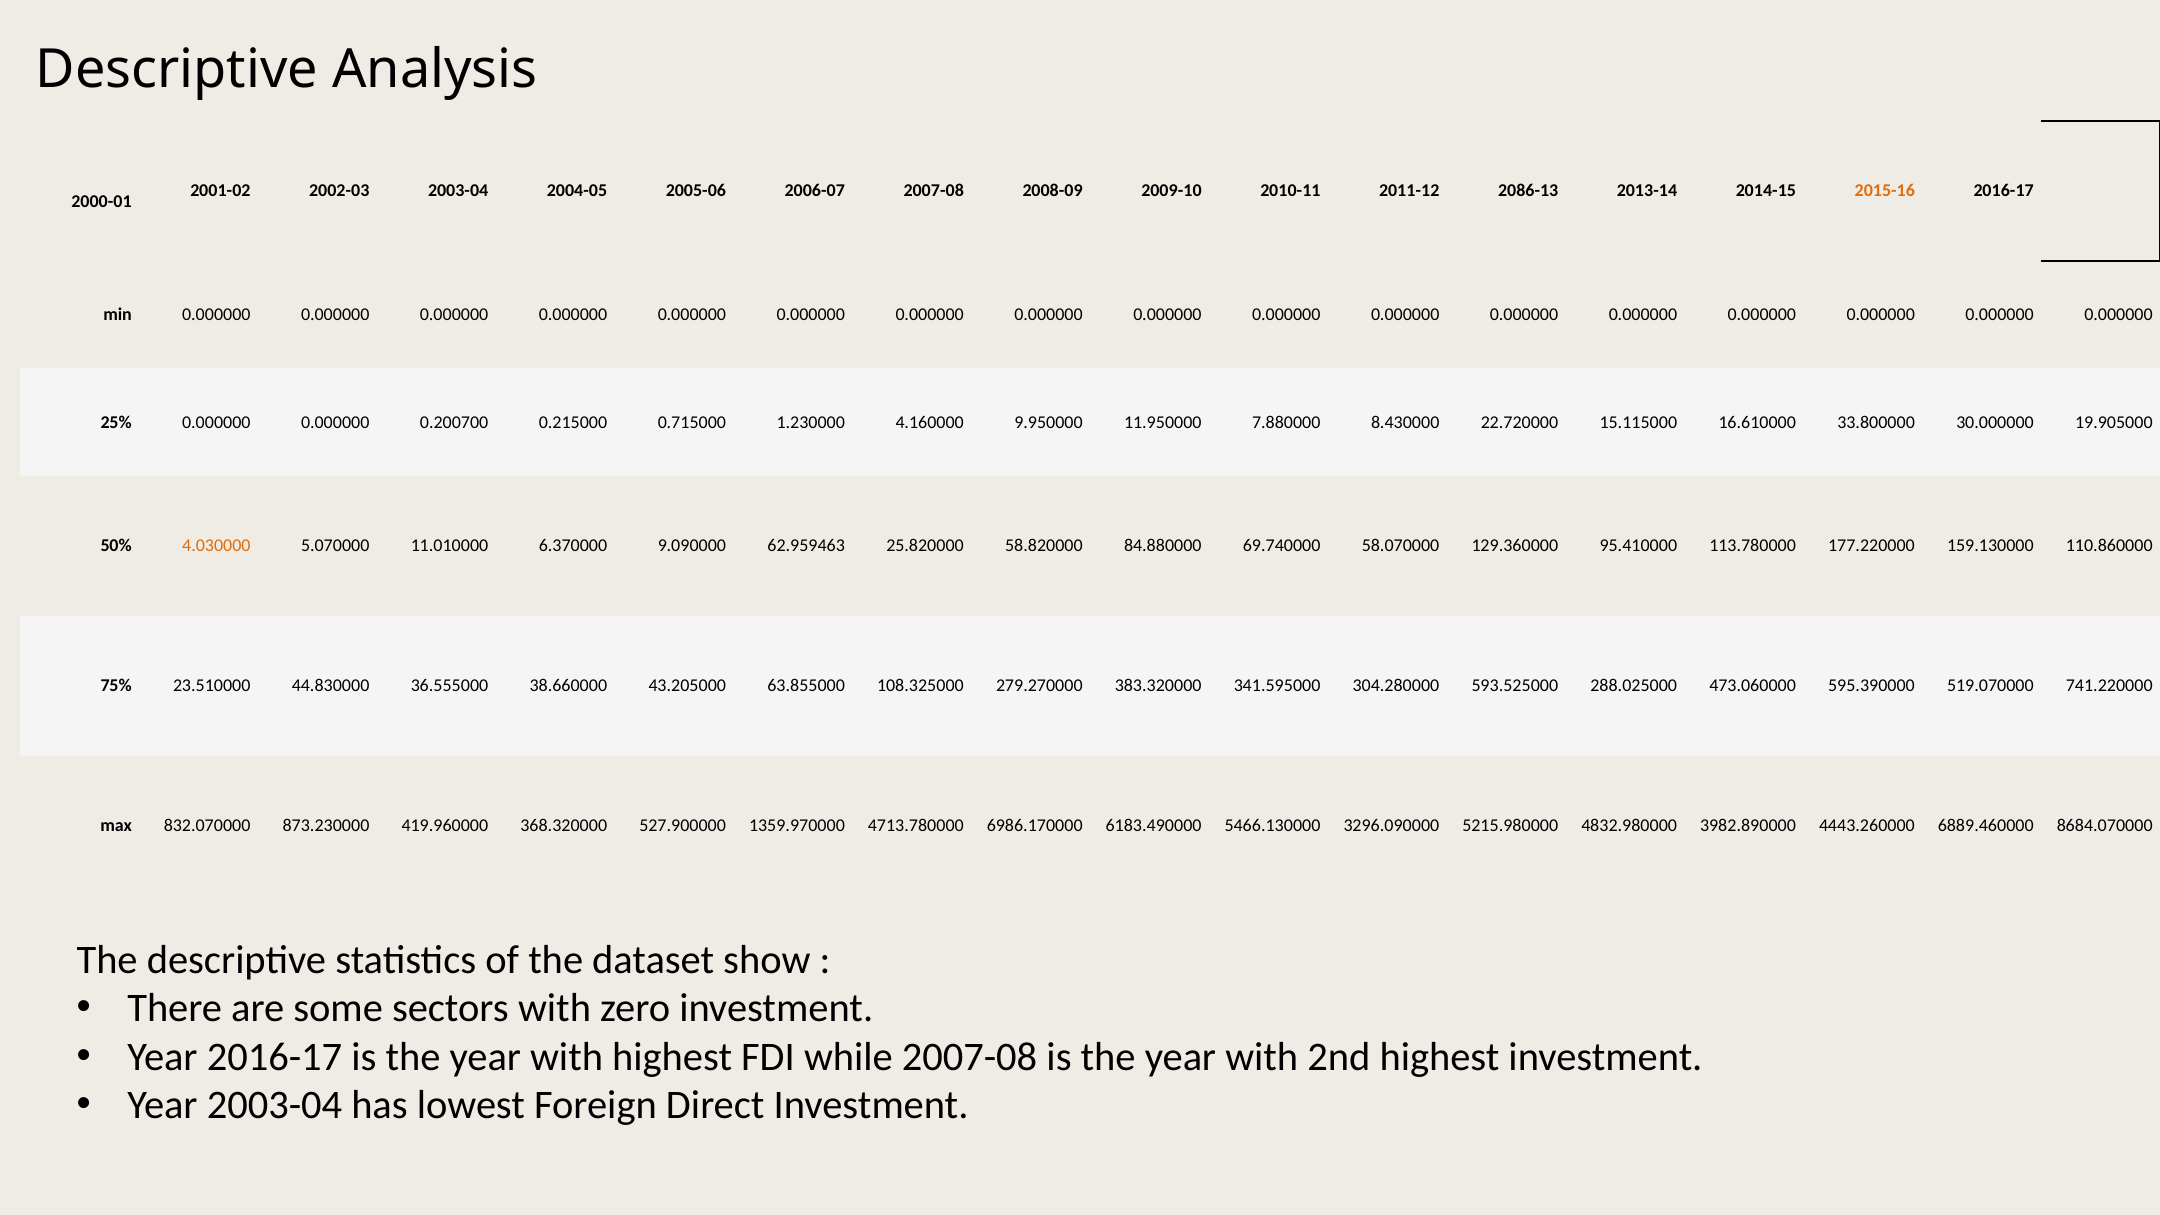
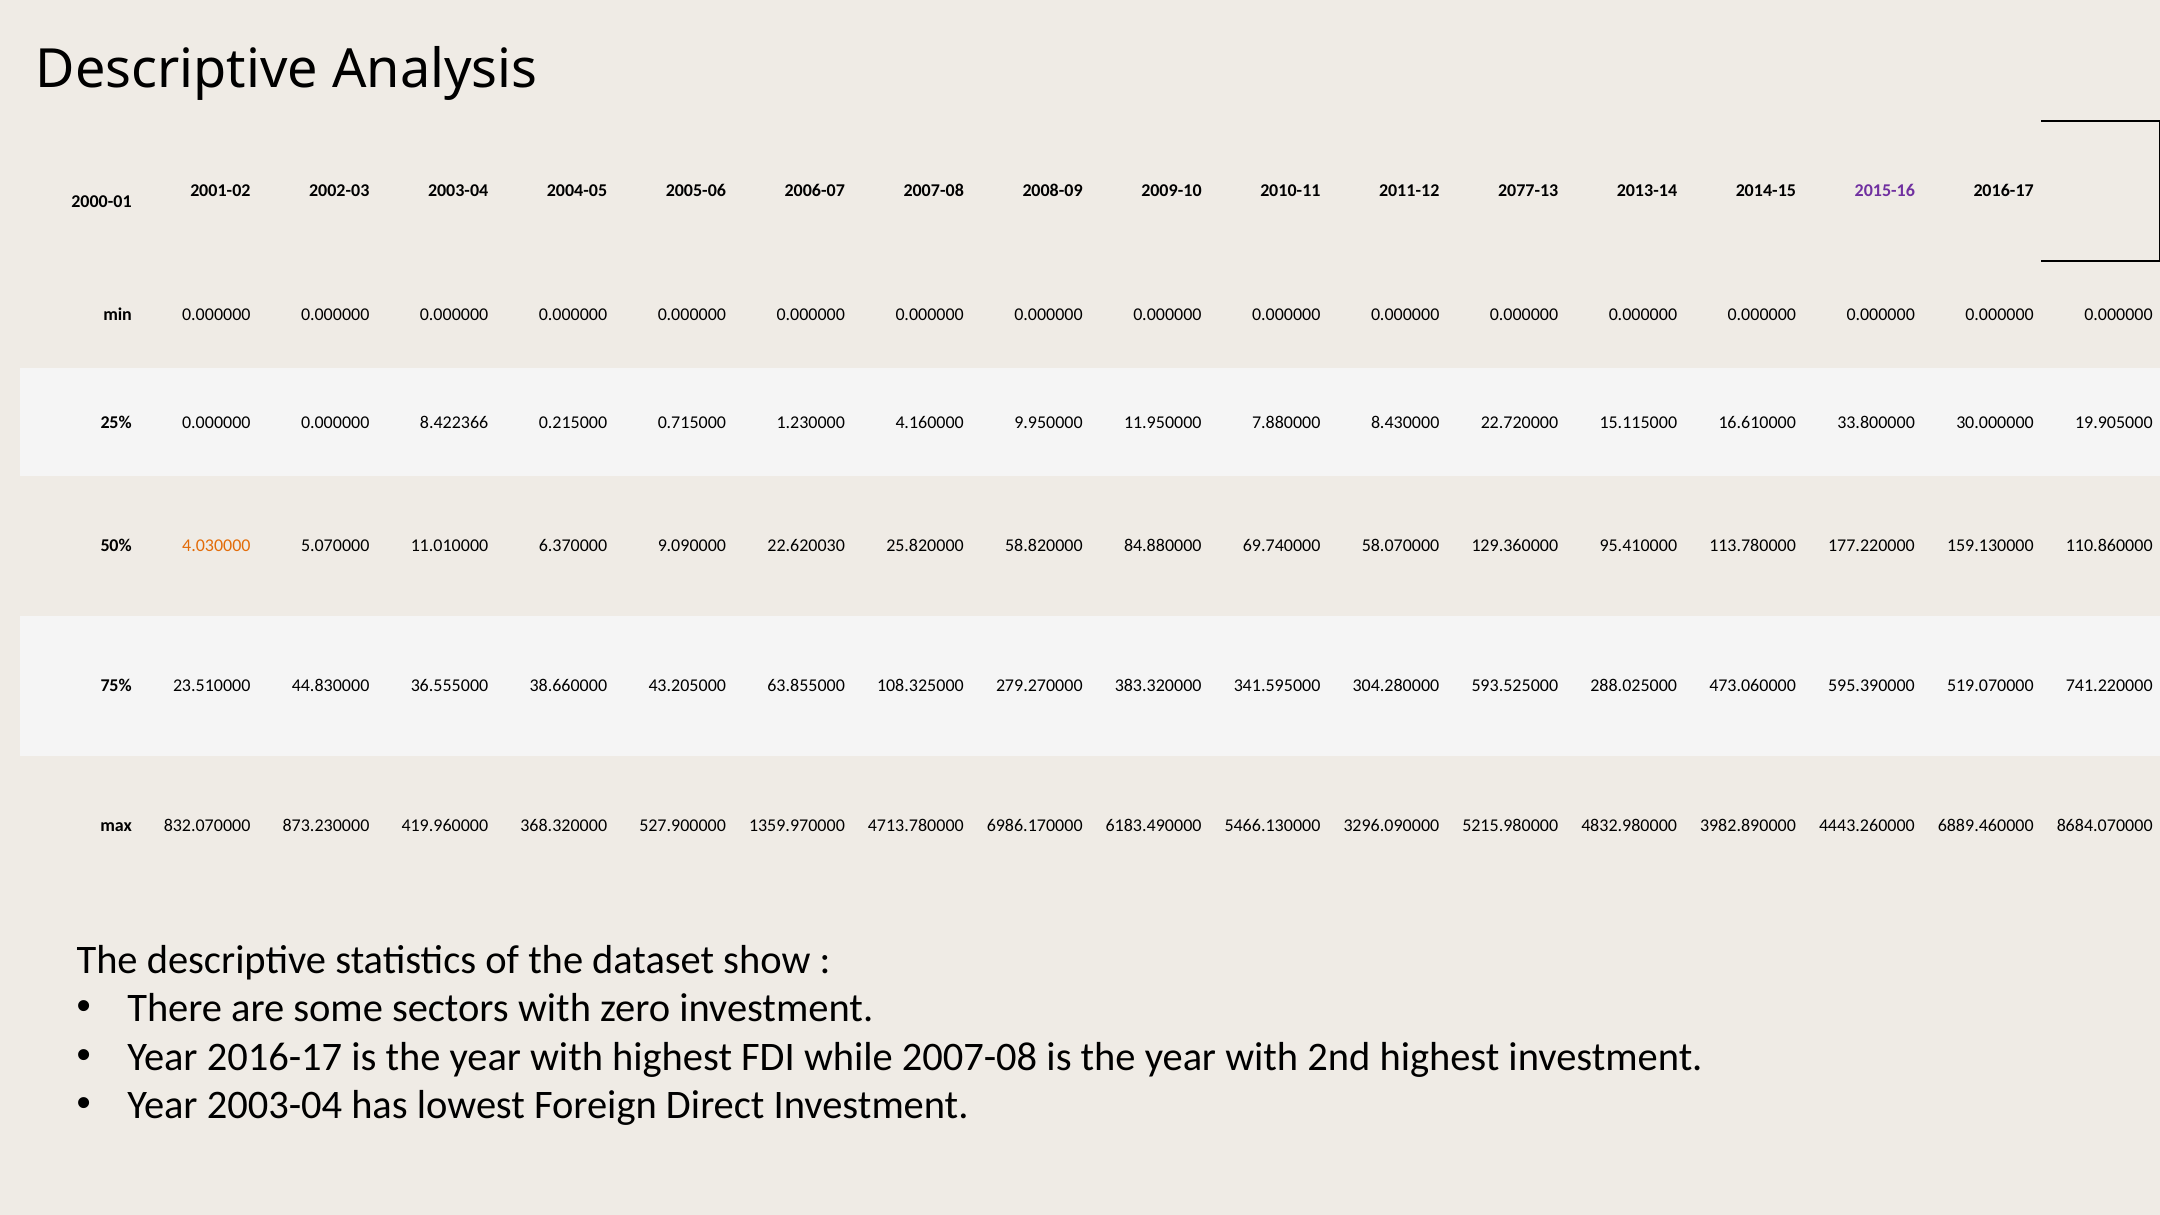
2086-13: 2086-13 -> 2077-13 (1528, 191)
2015-16 colour: orange -> purple (1885, 191)
0.200700: 0.200700 -> 8.422366 (454, 422)
62.959463: 62.959463 -> 22.620030 (806, 546)
